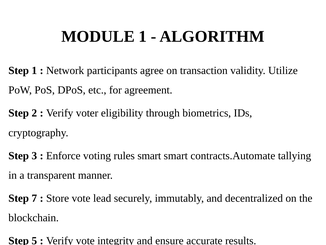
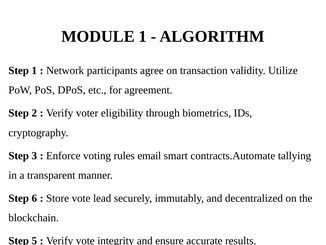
rules smart: smart -> email (149, 155)
7: 7 -> 6 (34, 198)
